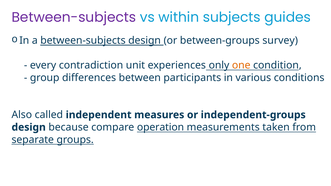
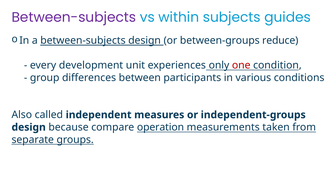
survey: survey -> reduce (280, 40)
contradiction: contradiction -> development (91, 65)
one colour: orange -> red (241, 65)
